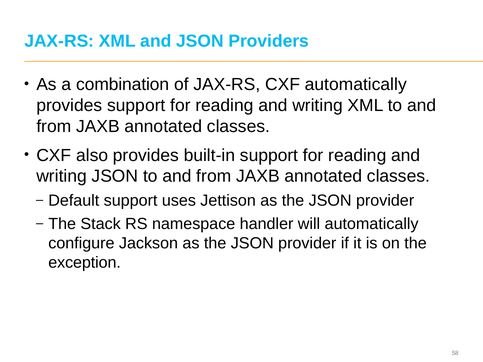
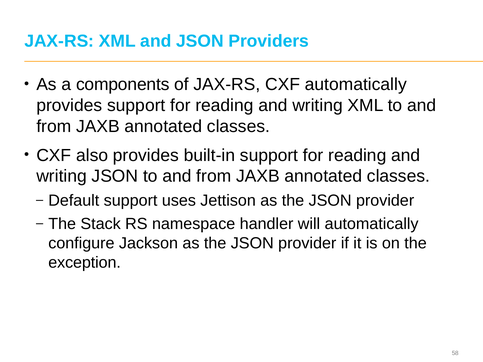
combination: combination -> components (123, 85)
